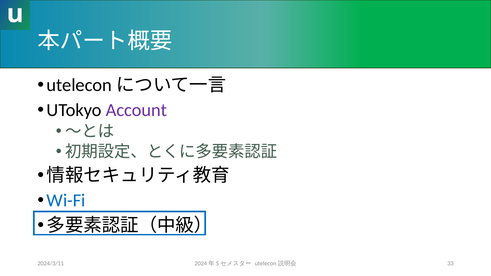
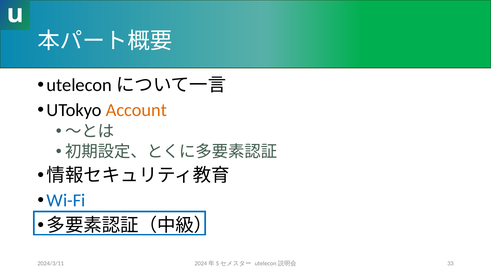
Account colour: purple -> orange (136, 110)
